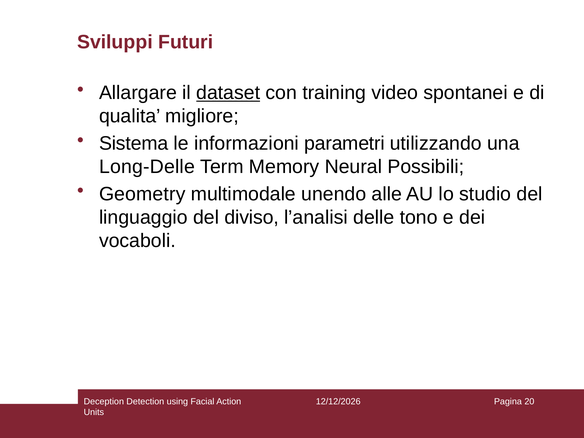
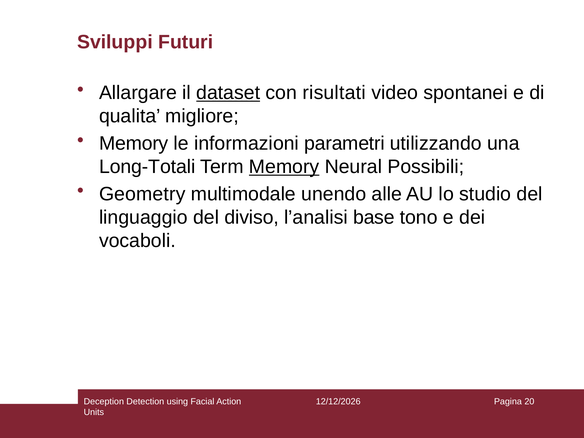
training: training -> risultati (334, 93)
Sistema: Sistema -> Memory (134, 143)
Long-Delle: Long-Delle -> Long-Totali (147, 167)
Memory underline: none -> present (284, 167)
delle: delle -> base (374, 217)
